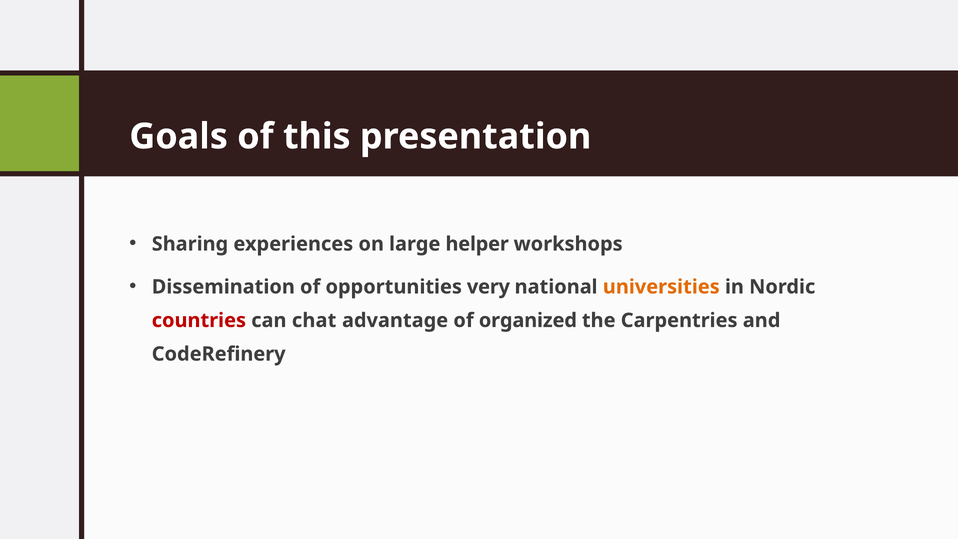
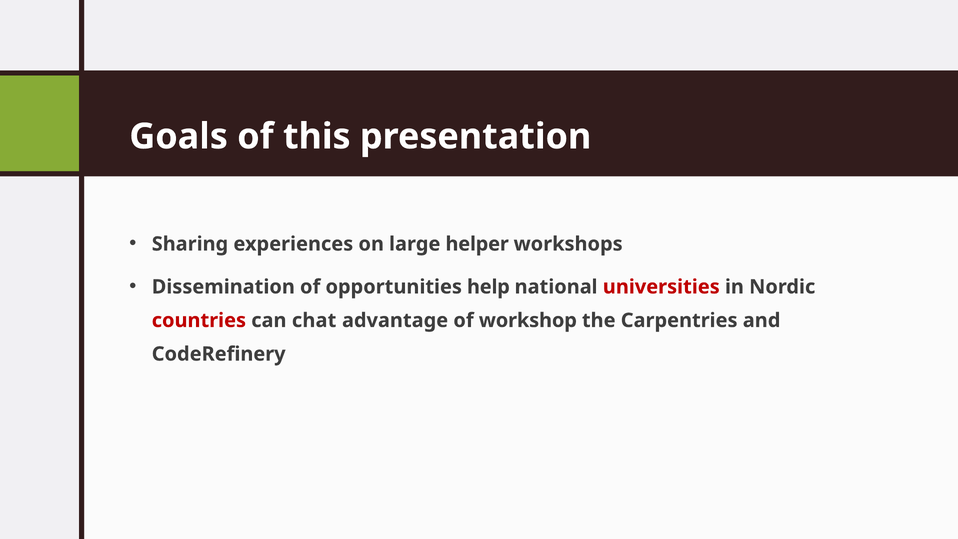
very: very -> help (488, 287)
universities colour: orange -> red (661, 287)
organized: organized -> workshop (528, 320)
